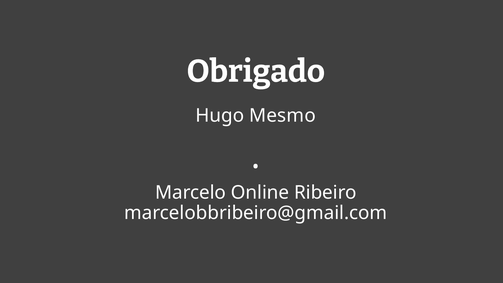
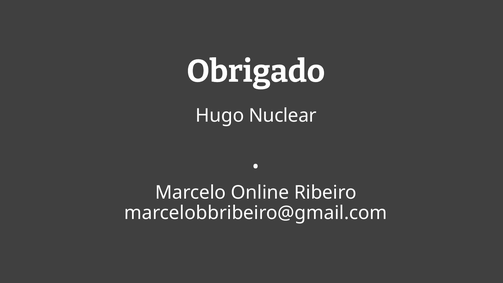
Mesmo: Mesmo -> Nuclear (283, 116)
